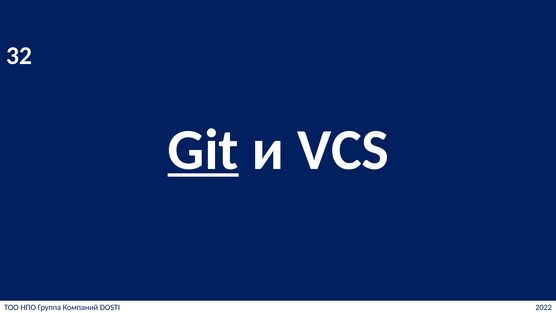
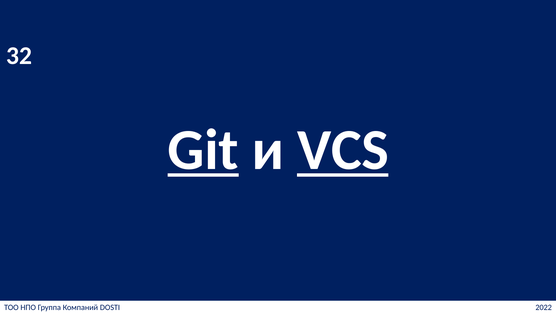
VCS underline: none -> present (343, 150)
